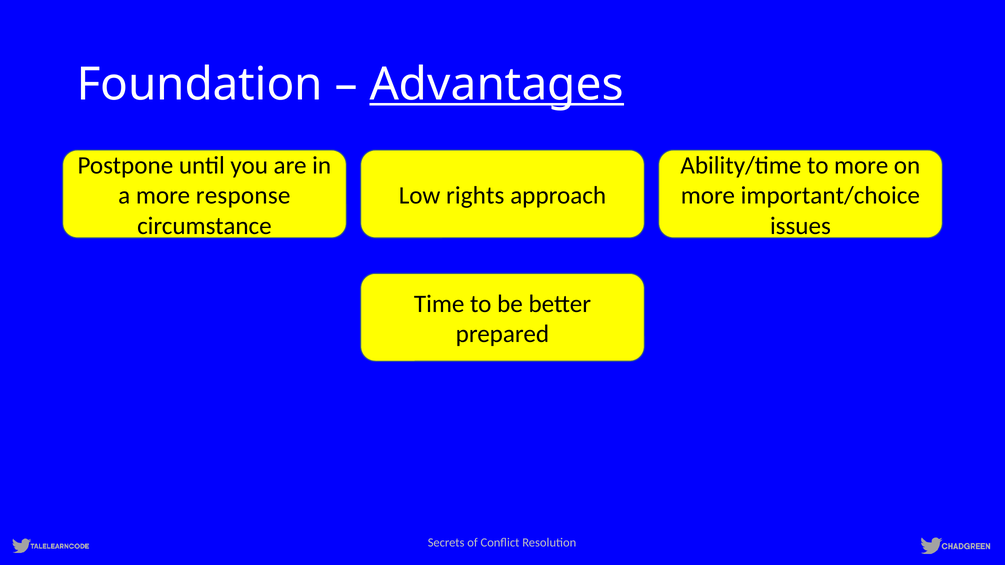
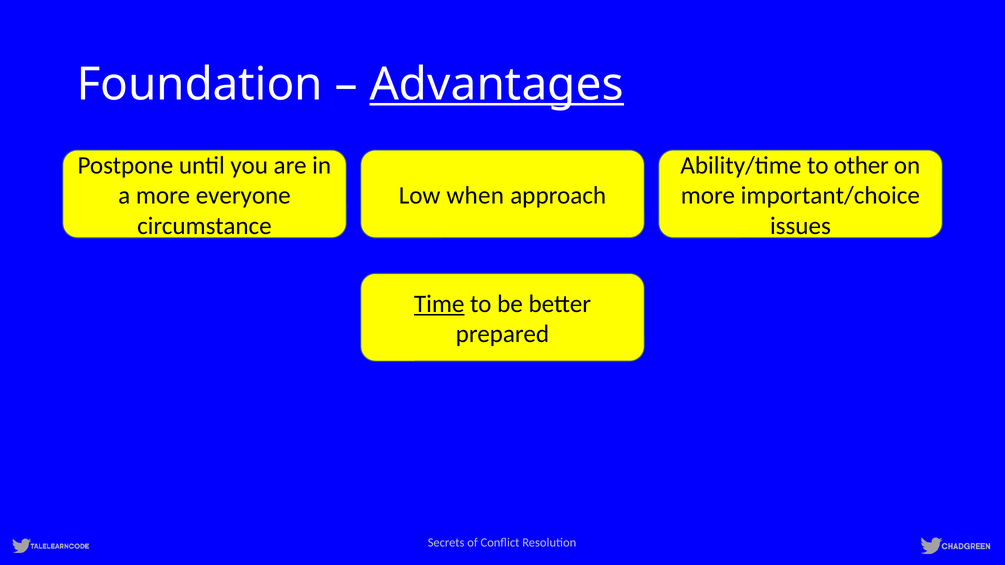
to more: more -> other (861, 166)
response: response -> everyone (243, 196)
rights: rights -> when (475, 196)
Time underline: none -> present (439, 304)
